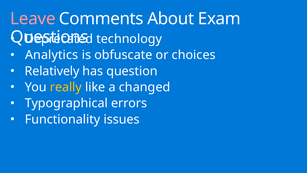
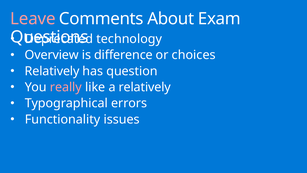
Analytics: Analytics -> Overview (52, 55)
obfuscate: obfuscate -> difference (123, 55)
really colour: yellow -> pink (66, 87)
a changed: changed -> relatively (145, 87)
